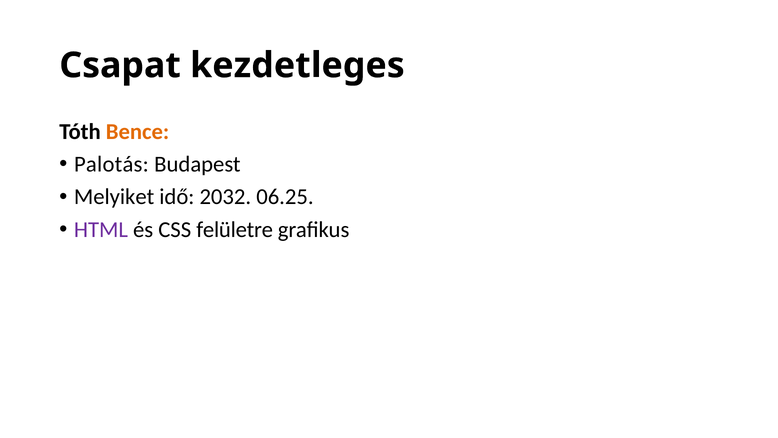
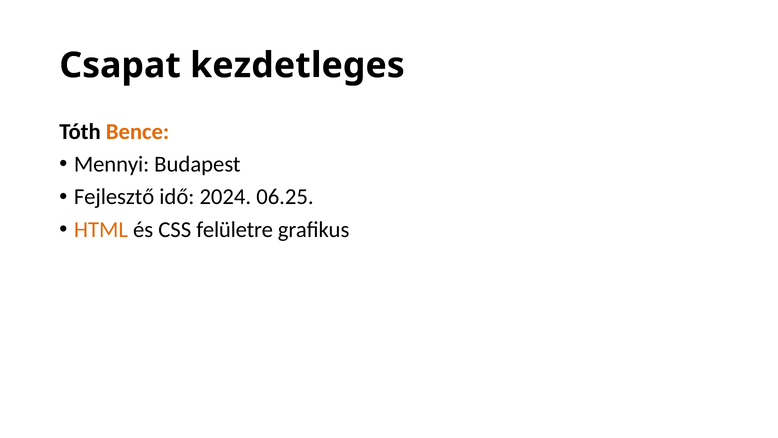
Palotás: Palotás -> Mennyi (112, 164)
Melyiket: Melyiket -> Fejlesztő (114, 197)
2032: 2032 -> 2024 (225, 197)
HTML colour: purple -> orange (101, 229)
